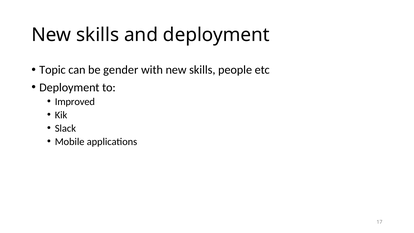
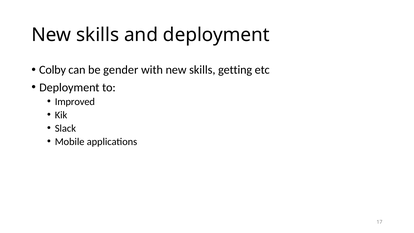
Topic: Topic -> Colby (53, 70)
people: people -> getting (235, 70)
